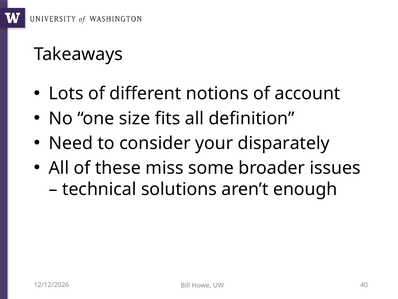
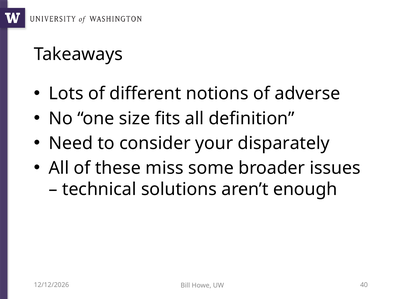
account: account -> adverse (307, 93)
